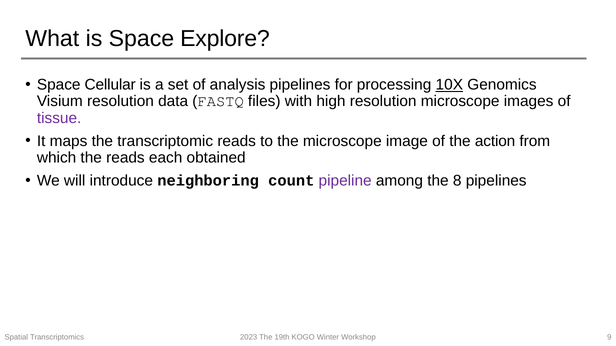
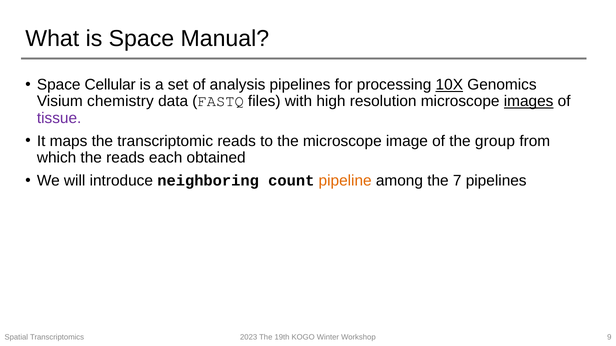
Explore: Explore -> Manual (225, 39)
Visium resolution: resolution -> chemistry (120, 102)
images underline: none -> present (529, 102)
action: action -> group (495, 141)
pipeline colour: purple -> orange (345, 181)
8: 8 -> 7 (457, 181)
